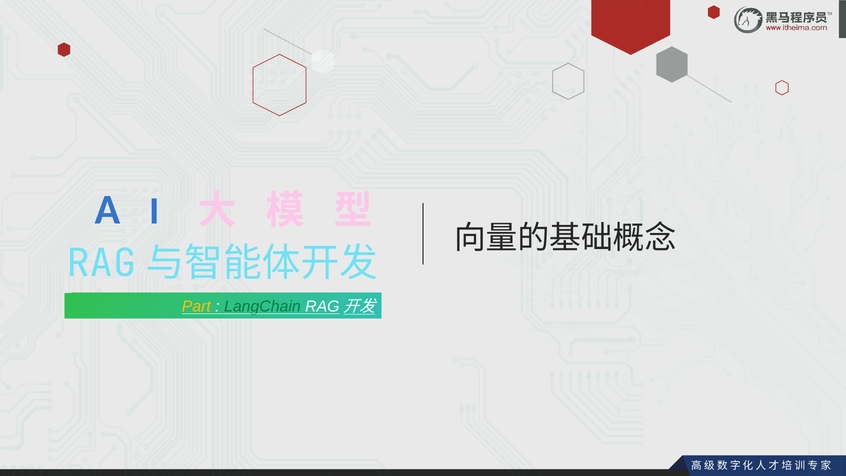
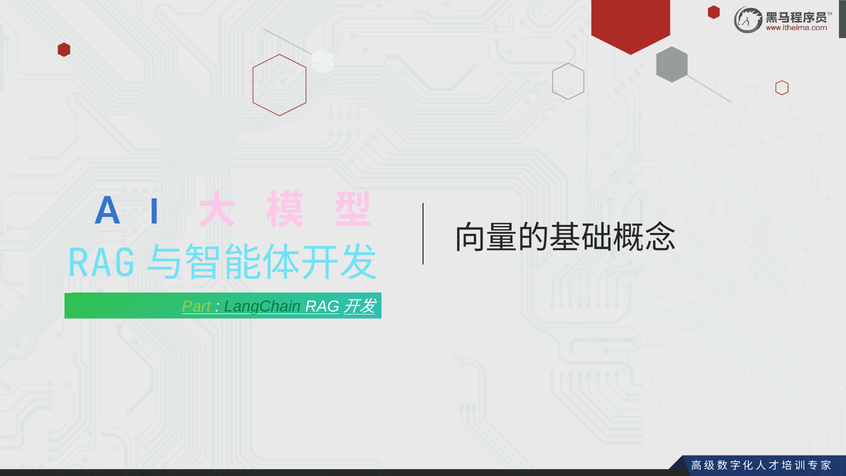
Part colour: yellow -> light green (196, 307)
